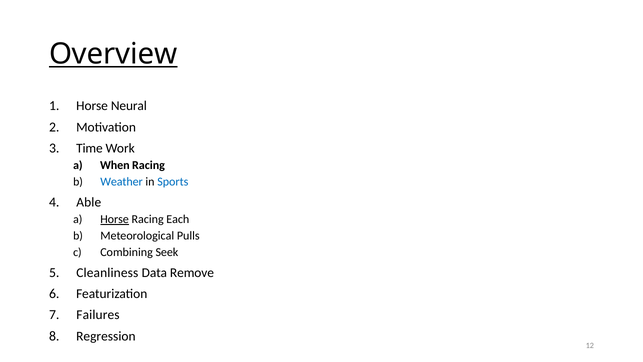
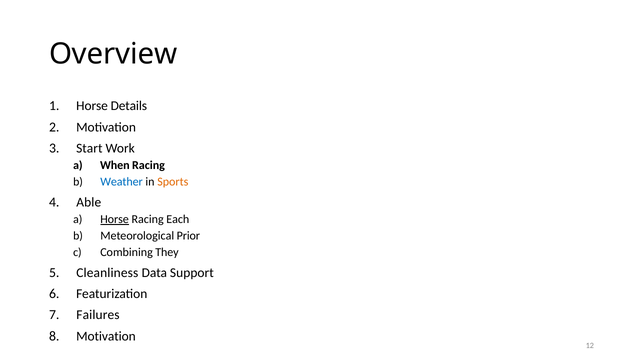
Overview underline: present -> none (113, 54)
Neural: Neural -> Details (129, 106)
Time: Time -> Start (89, 148)
Sports colour: blue -> orange (173, 182)
Pulls: Pulls -> Prior (188, 236)
Seek: Seek -> They (167, 252)
Remove: Remove -> Support (192, 272)
Regression: Regression -> Motivation (106, 336)
